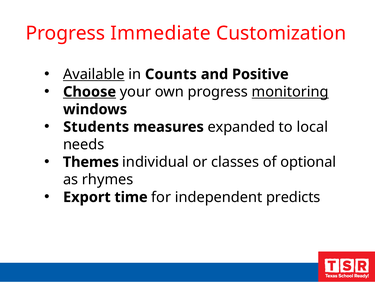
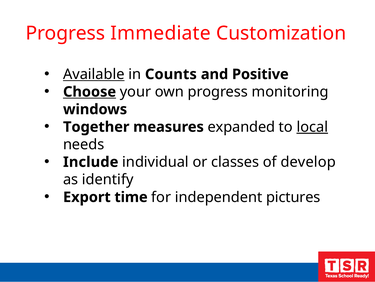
monitoring underline: present -> none (290, 92)
Students: Students -> Together (96, 127)
local underline: none -> present (312, 127)
Themes: Themes -> Include (91, 162)
optional: optional -> develop (308, 162)
rhymes: rhymes -> identify (108, 179)
predicts: predicts -> pictures (293, 197)
